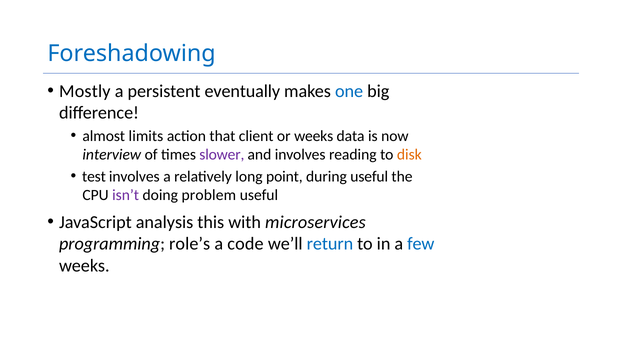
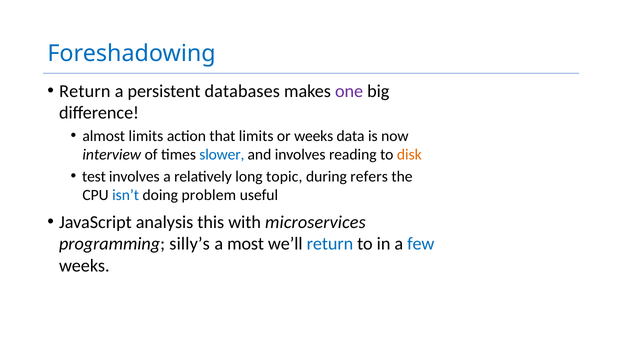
Mostly: Mostly -> Return (85, 91)
eventually: eventually -> databases (242, 91)
one colour: blue -> purple (349, 91)
that client: client -> limits (256, 136)
slower colour: purple -> blue (222, 155)
point: point -> topic (284, 177)
during useful: useful -> refers (369, 177)
isn’t colour: purple -> blue (126, 195)
role’s: role’s -> silly’s (190, 244)
code: code -> most (246, 244)
